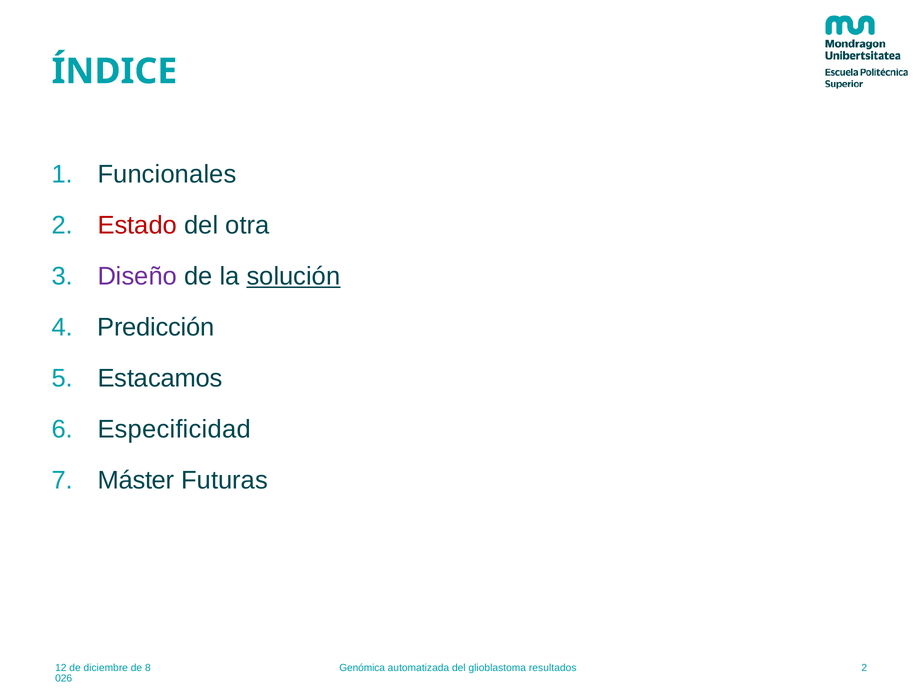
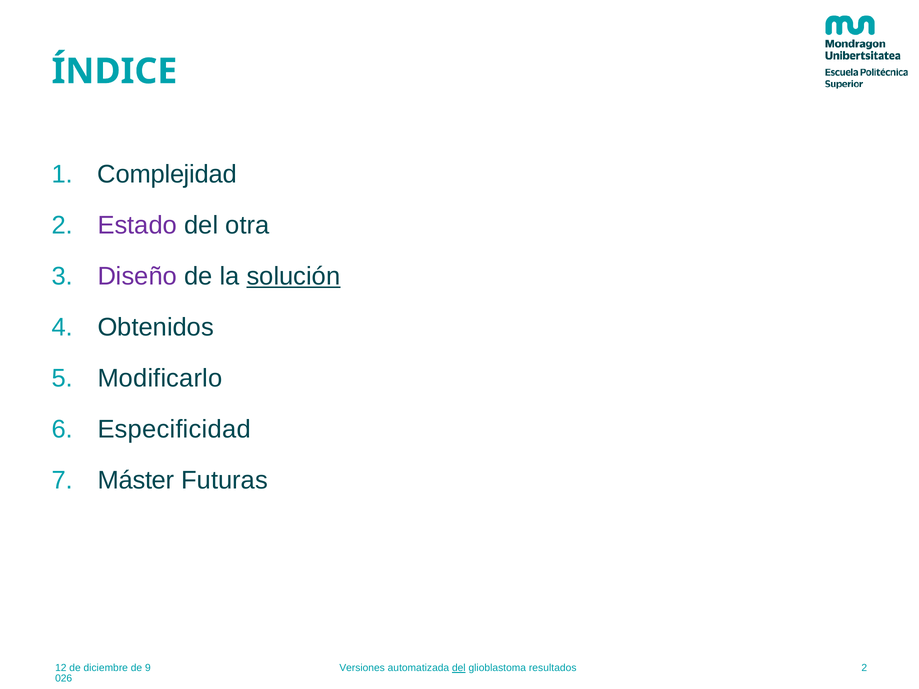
Funcionales: Funcionales -> Complejidad (167, 174)
Estado colour: red -> purple (137, 225)
Predicción: Predicción -> Obtenidos (156, 327)
Estacamos: Estacamos -> Modificarlo (160, 378)
8: 8 -> 9 (148, 668)
Genómica: Genómica -> Versiones (362, 668)
del underline: none -> present (459, 668)
